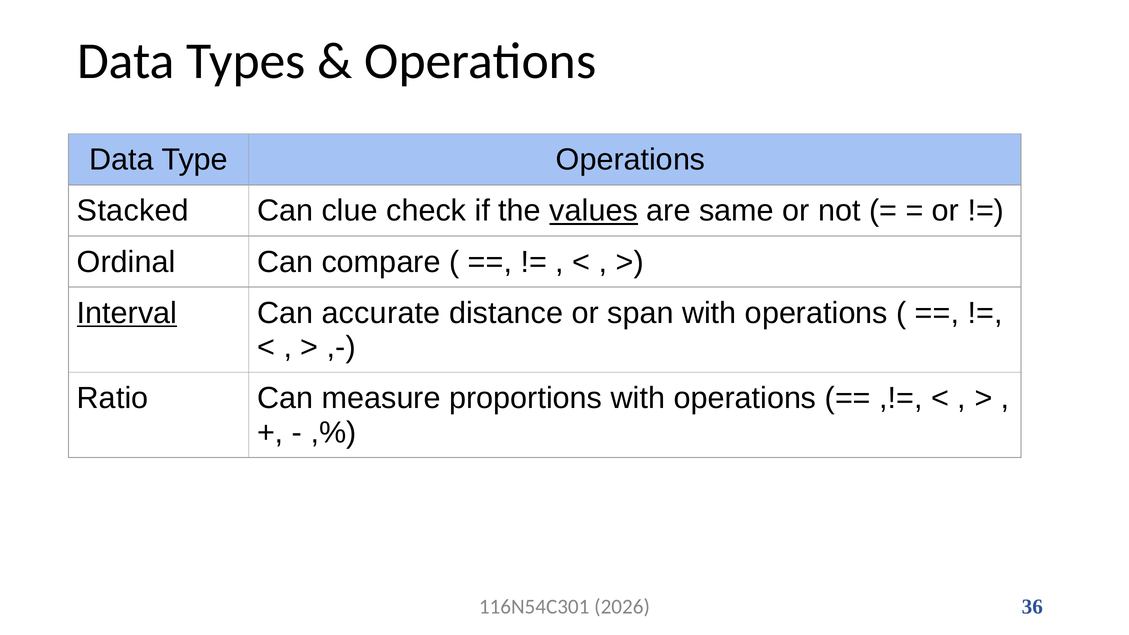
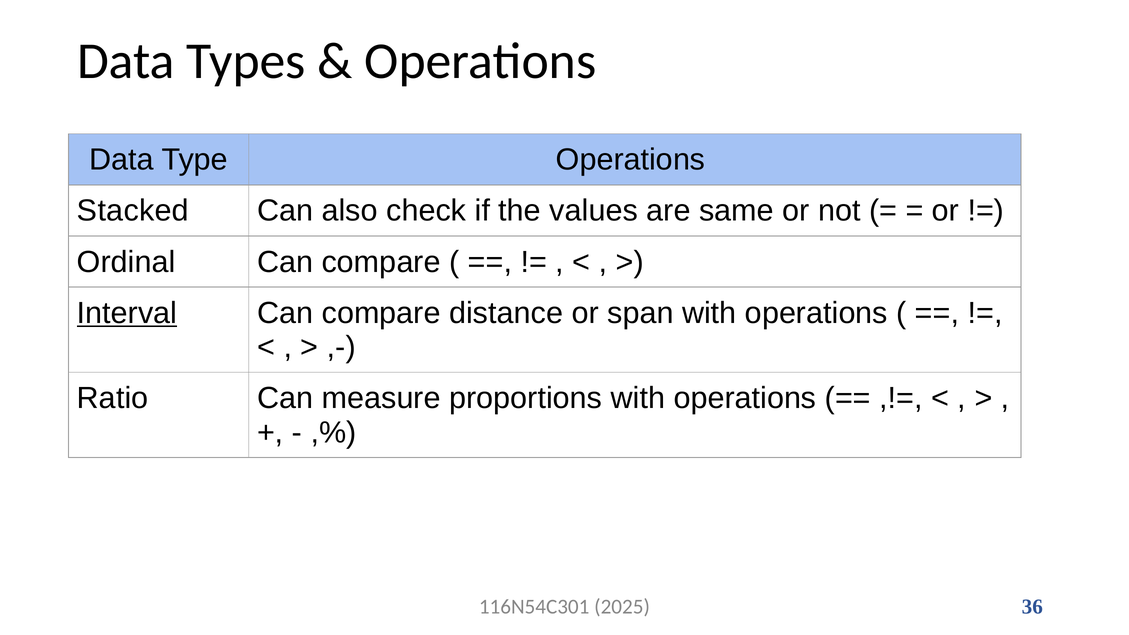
clue: clue -> also (350, 211)
values underline: present -> none (594, 211)
accurate: accurate -> compare (381, 313)
2026: 2026 -> 2025 (622, 607)
